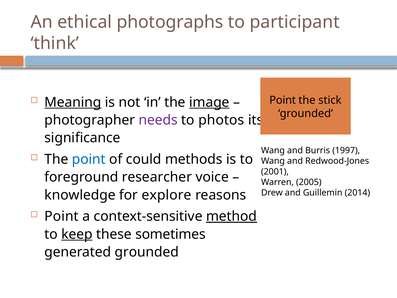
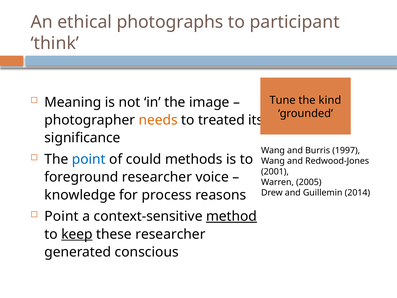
Point: Point -> Tune (283, 100)
stick: stick -> kind (330, 100)
Meaning underline: present -> none (73, 102)
image underline: present -> none (209, 102)
needs colour: purple -> orange (158, 120)
photos: photos -> treated (221, 120)
explore: explore -> process (167, 195)
these sometimes: sometimes -> researcher (170, 234)
generated grounded: grounded -> conscious (147, 252)
